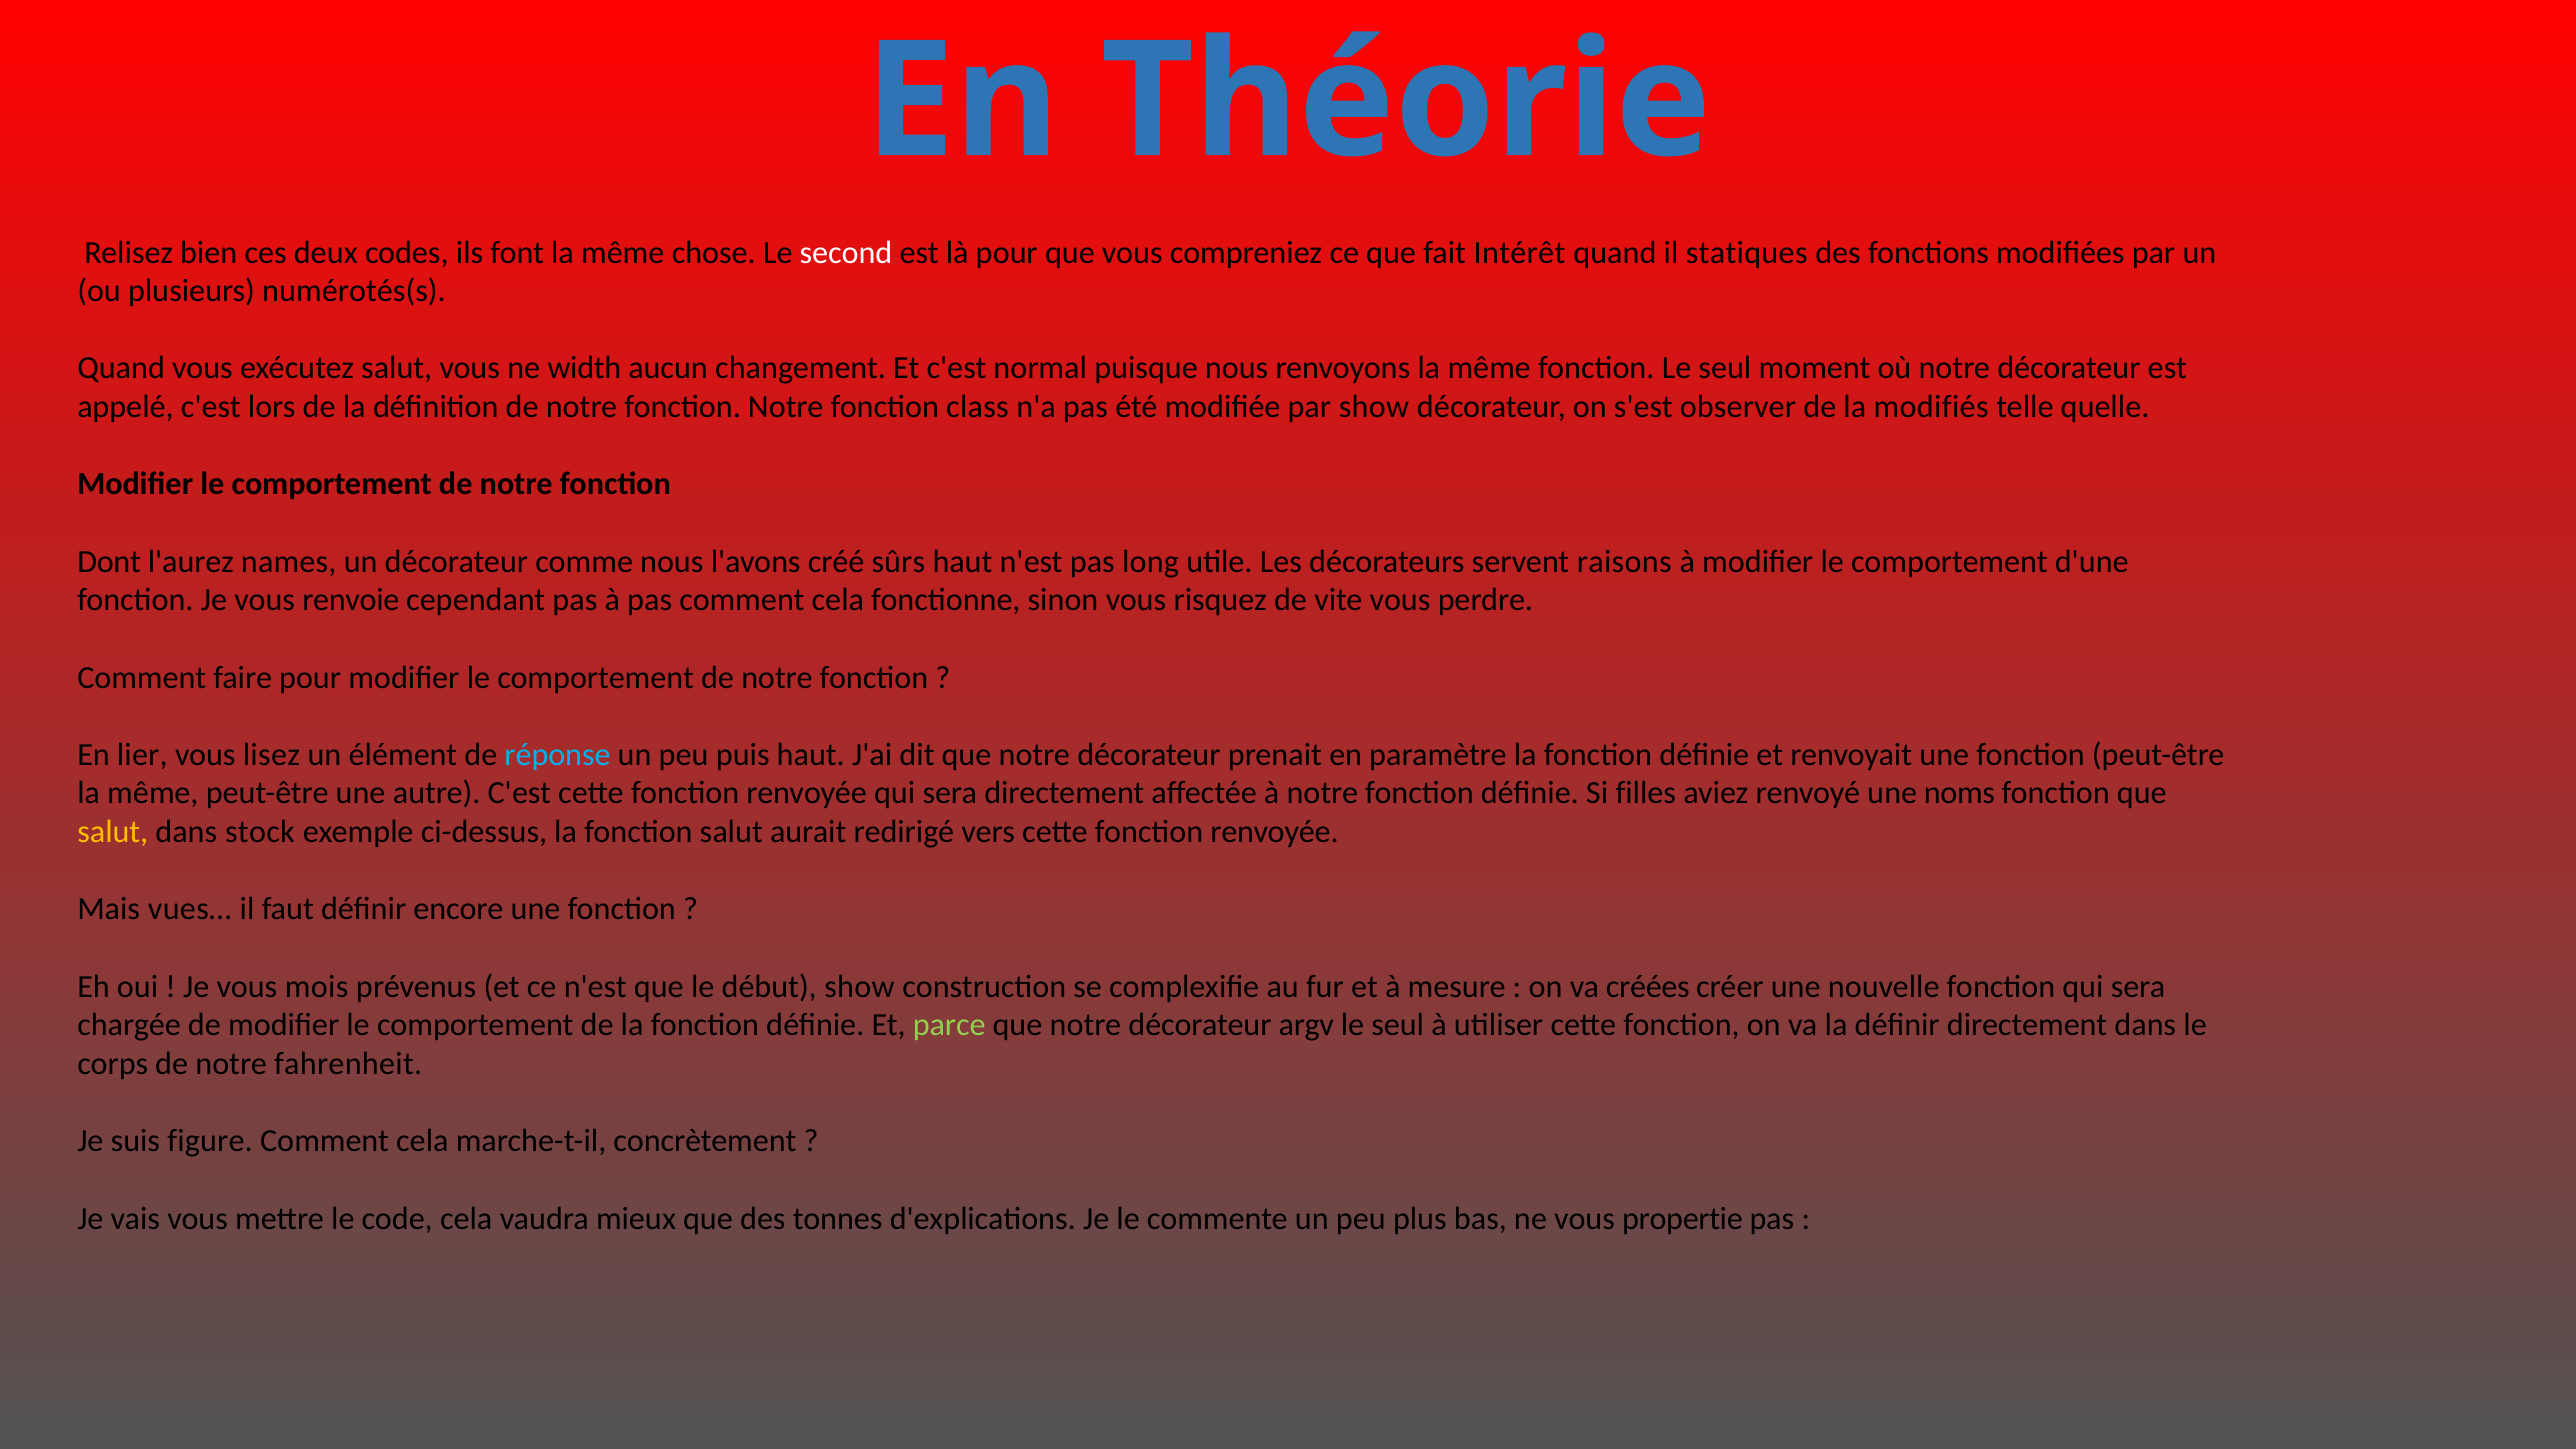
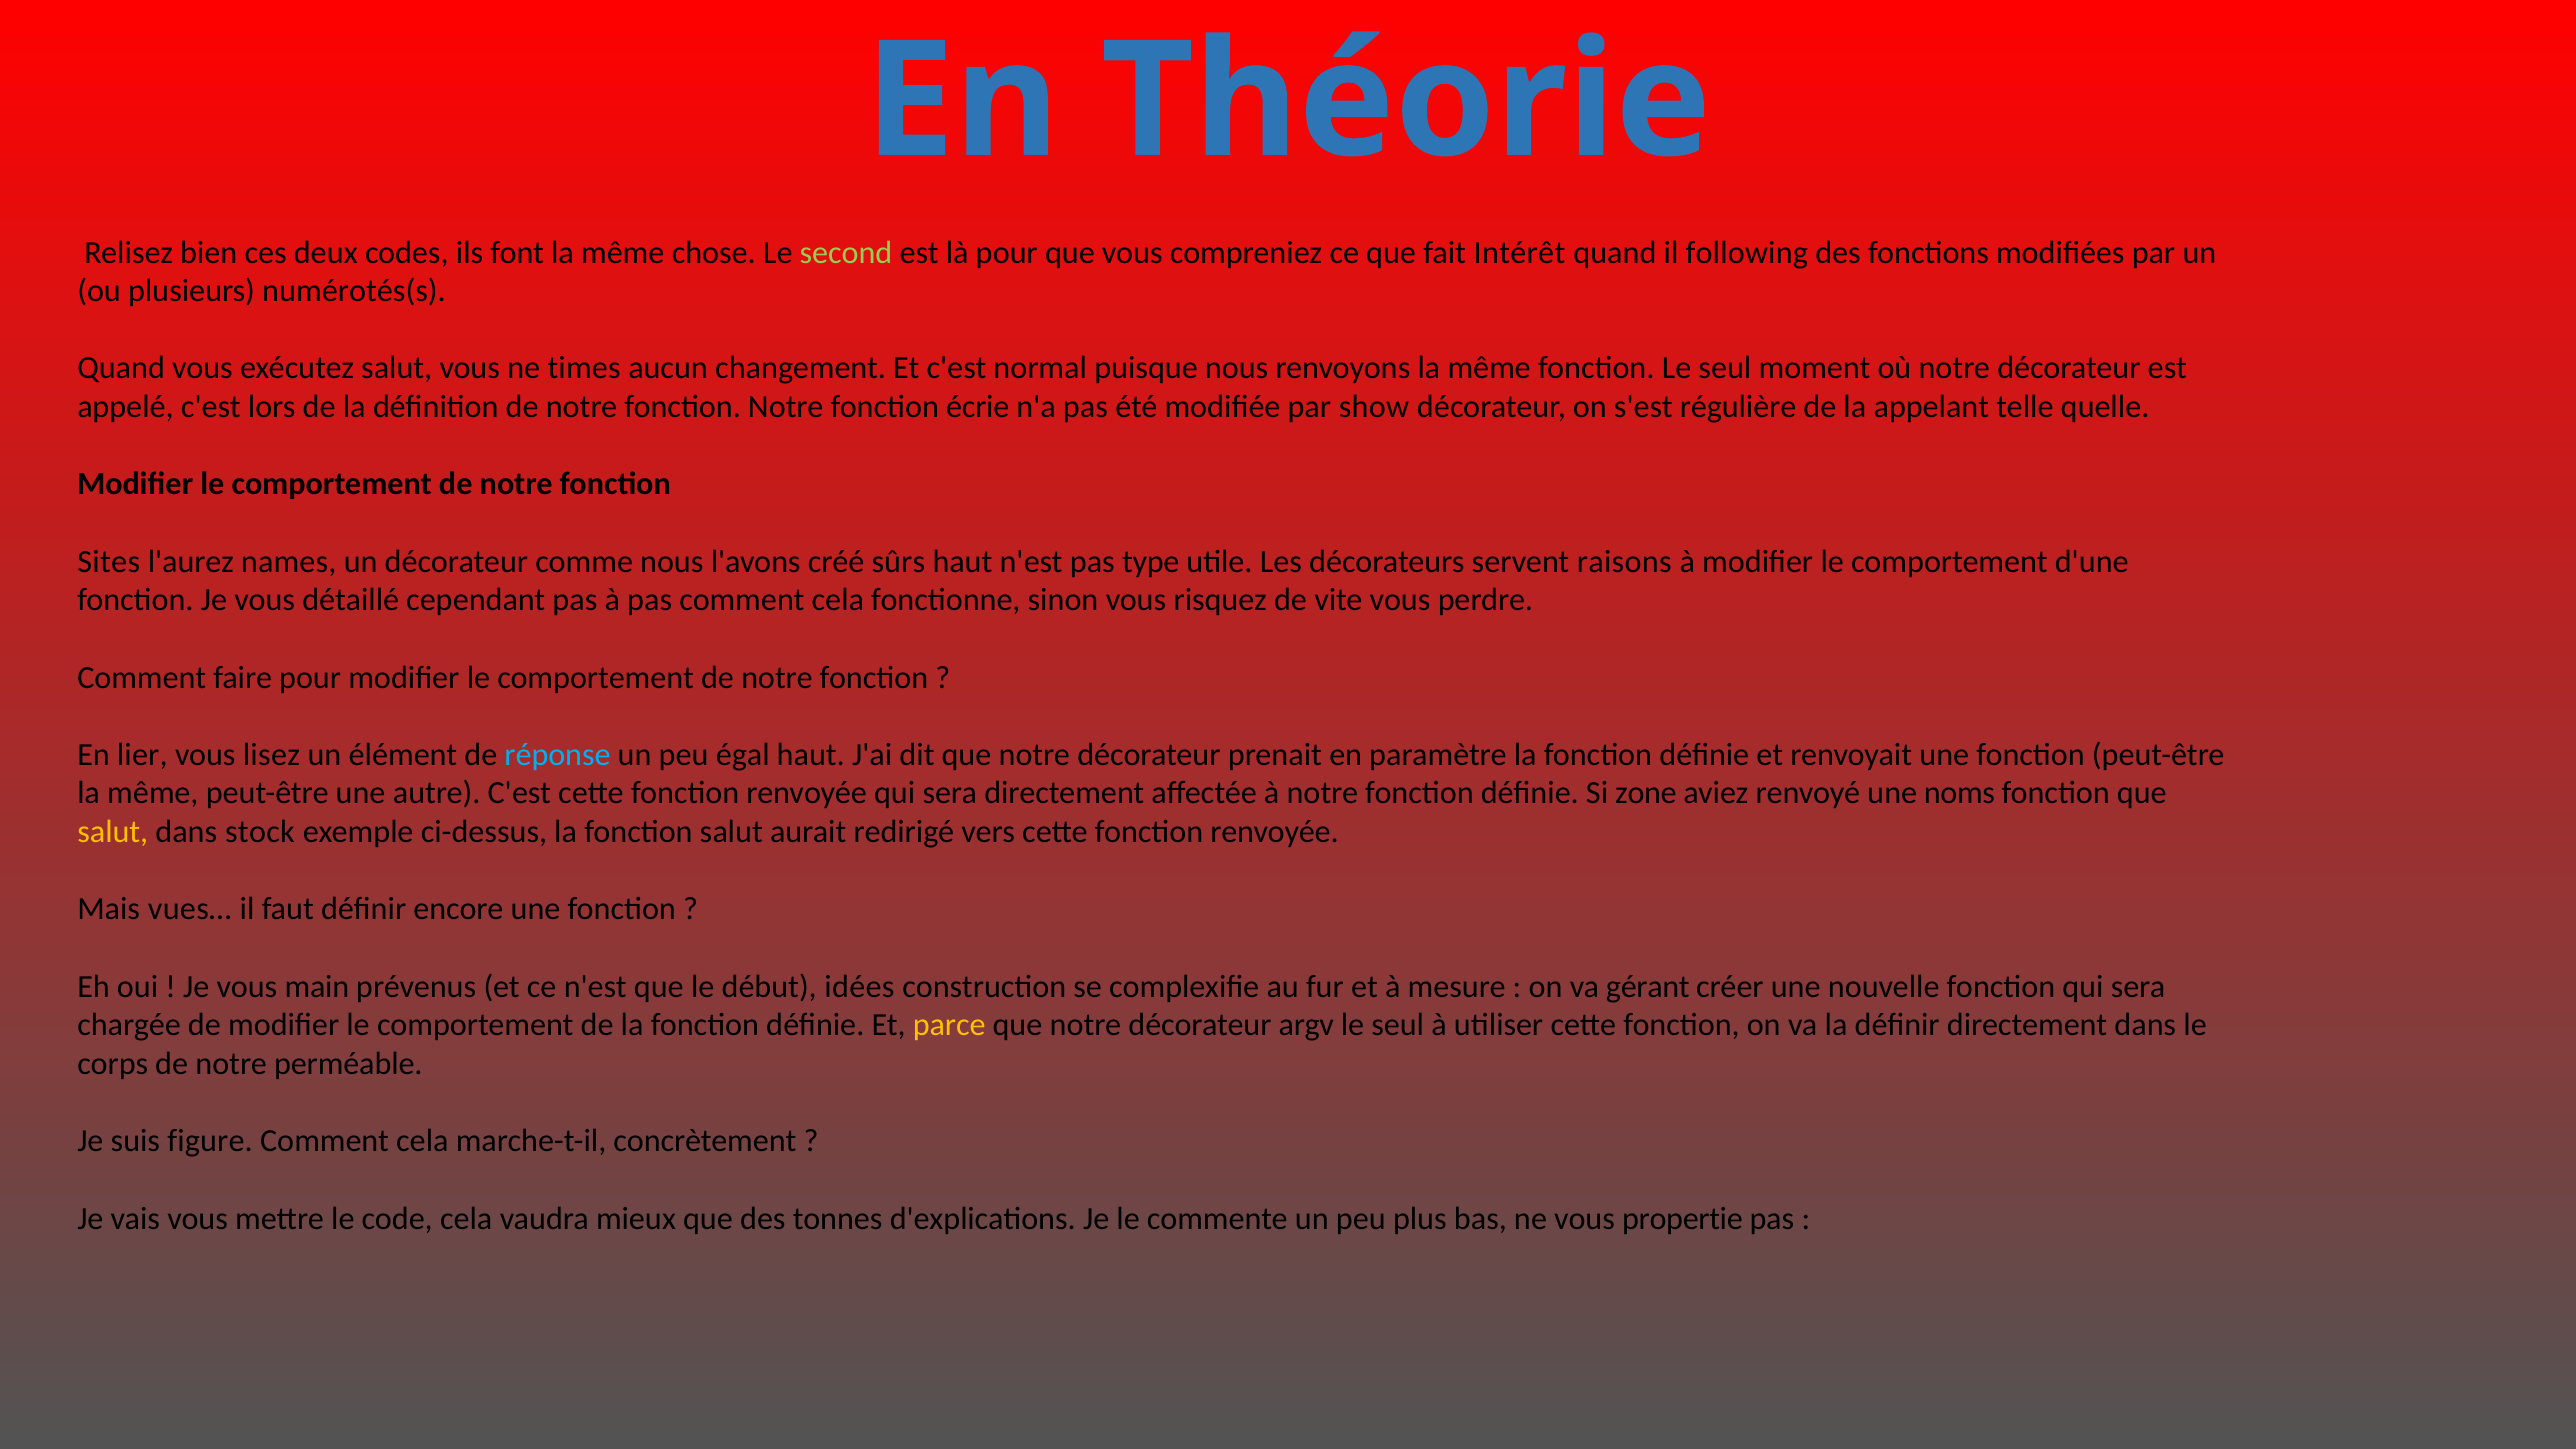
second colour: white -> light green (846, 252)
statiques: statiques -> following (1747, 252)
width: width -> times (584, 368)
class: class -> écrie (978, 407)
observer: observer -> régulière (1738, 407)
modifiés: modifiés -> appelant (1931, 407)
Dont: Dont -> Sites (109, 562)
long: long -> type (1151, 562)
renvoie: renvoie -> détaillé (351, 600)
puis: puis -> égal (743, 755)
filles: filles -> zone (1646, 793)
mois: mois -> main (317, 987)
début show: show -> idées (859, 987)
créées: créées -> gérant (1648, 987)
parce colour: light green -> yellow (949, 1025)
fahrenheit: fahrenheit -> perméable (348, 1064)
